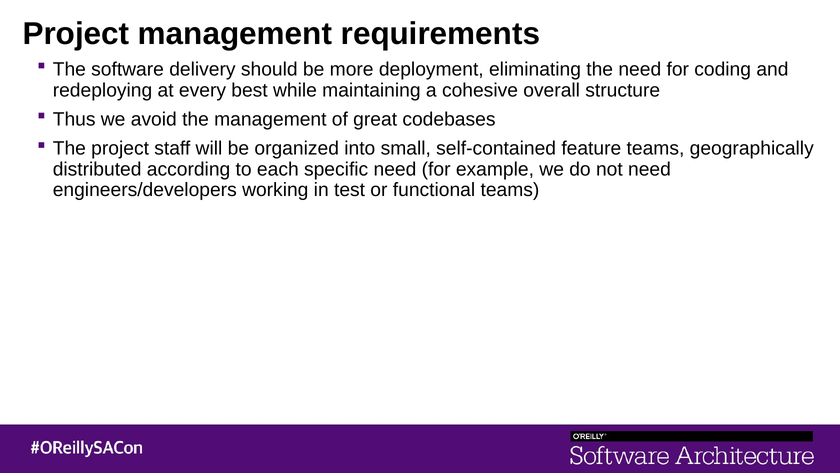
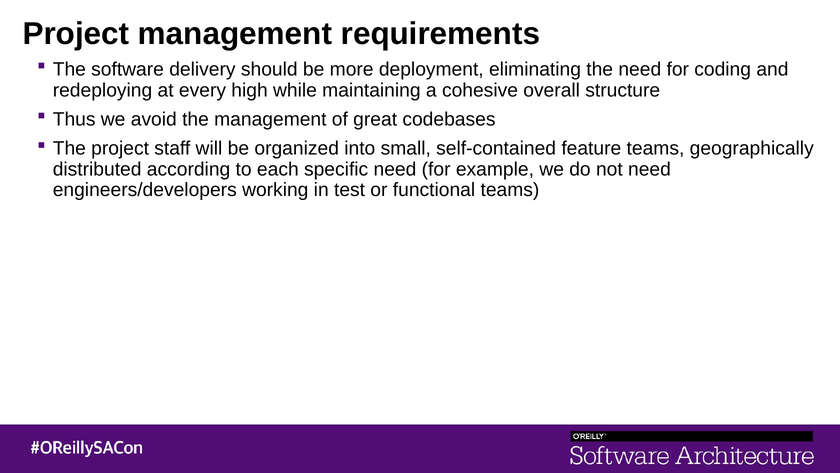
best: best -> high (250, 90)
